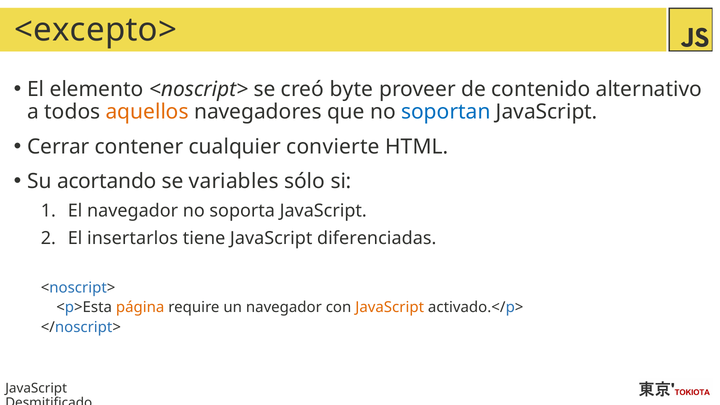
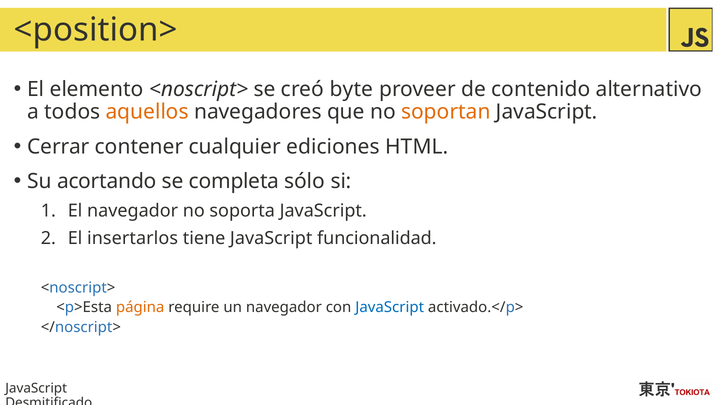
<excepto>: <excepto> -> <position> (96, 30)
soportan colour: blue -> orange (446, 112)
convierte: convierte -> ediciones (333, 147)
variables: variables -> completa (234, 181)
diferenciadas: diferenciadas -> funcionalidad (377, 238)
JavaScript colour: orange -> blue (390, 308)
